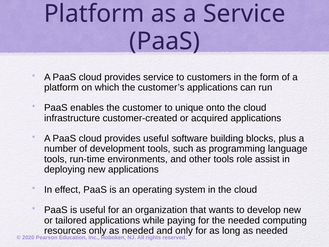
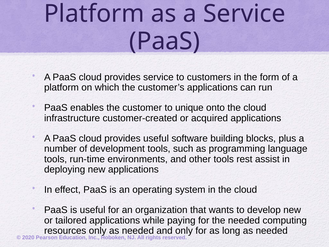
role: role -> rest (244, 159)
